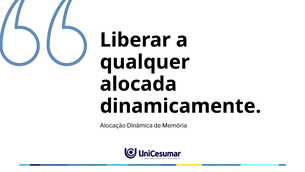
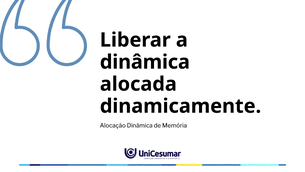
qualquer: qualquer -> dinâmica (145, 62)
